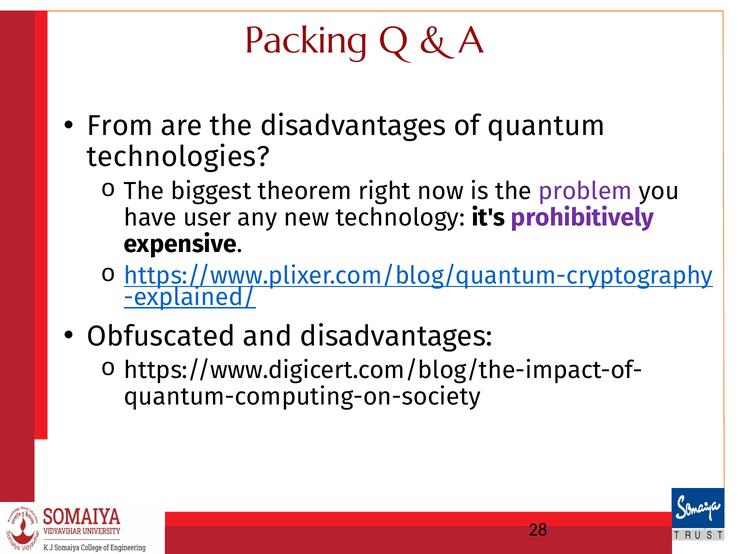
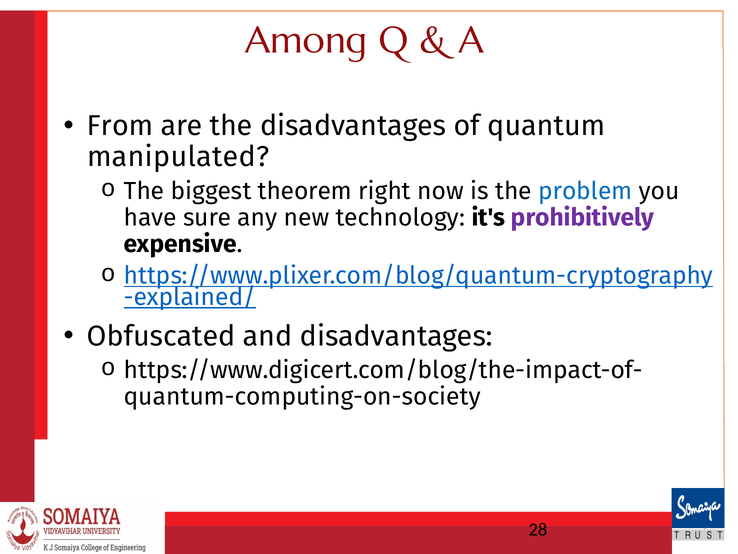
Packing: Packing -> Among (306, 41)
technologies: technologies -> manipulated (178, 157)
problem colour: purple -> blue (585, 191)
user: user -> sure (207, 217)
